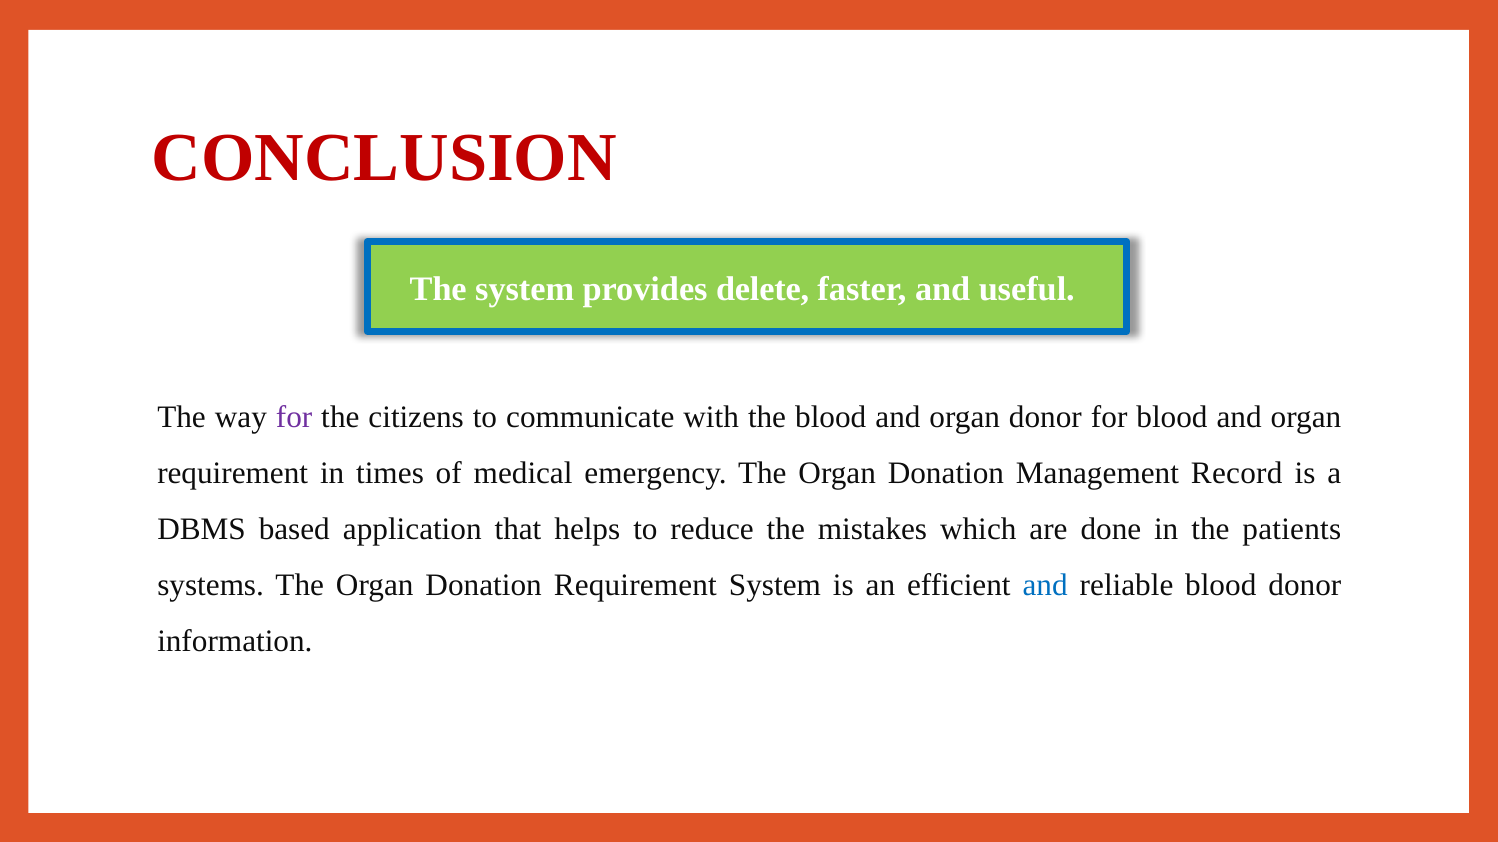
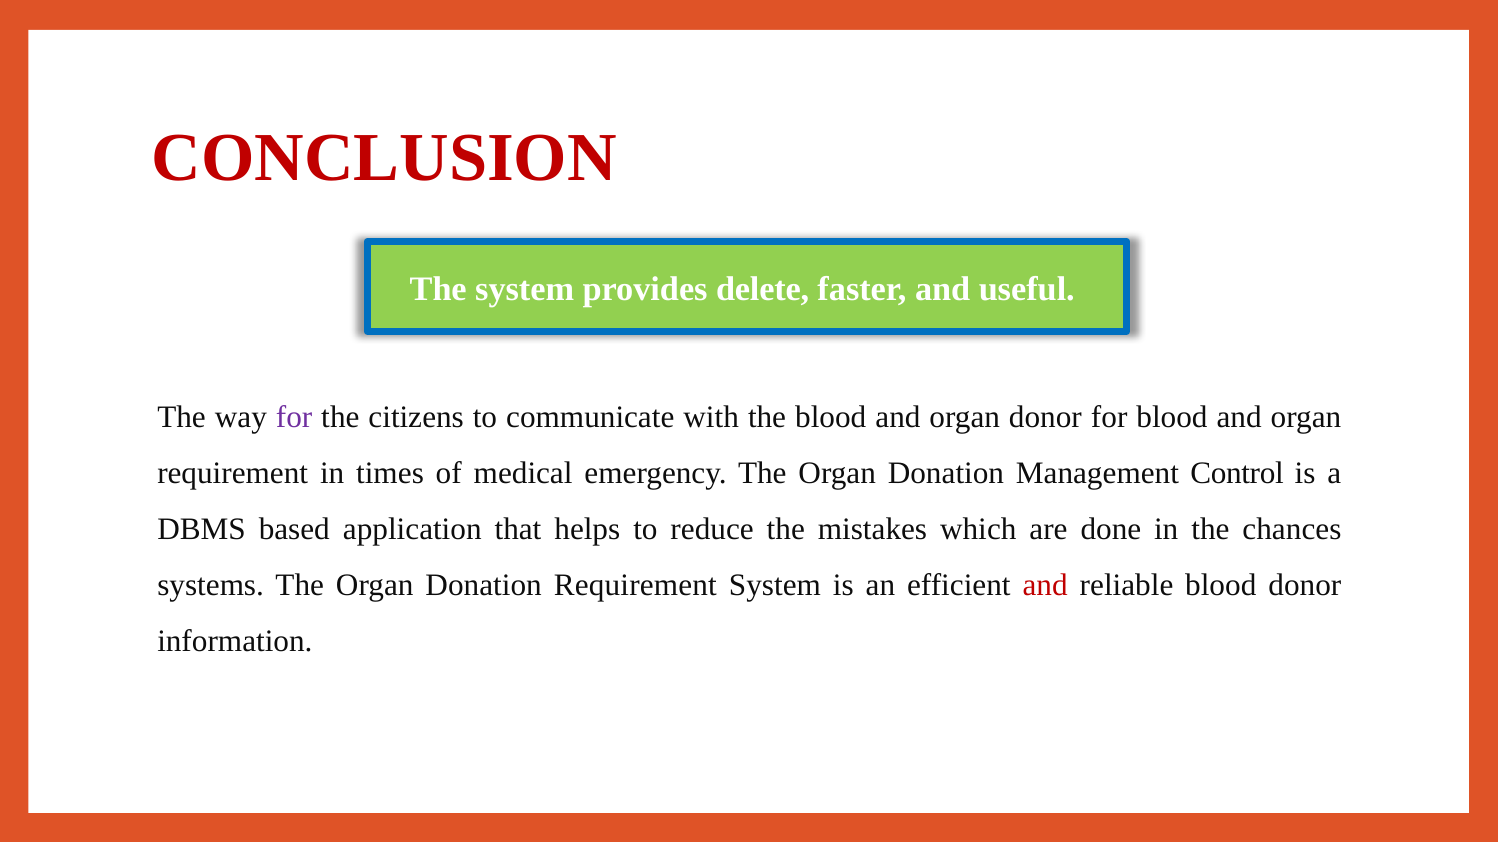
Record: Record -> Control (1237, 474)
patients: patients -> chances (1292, 530)
and colour: blue -> red (1045, 586)
